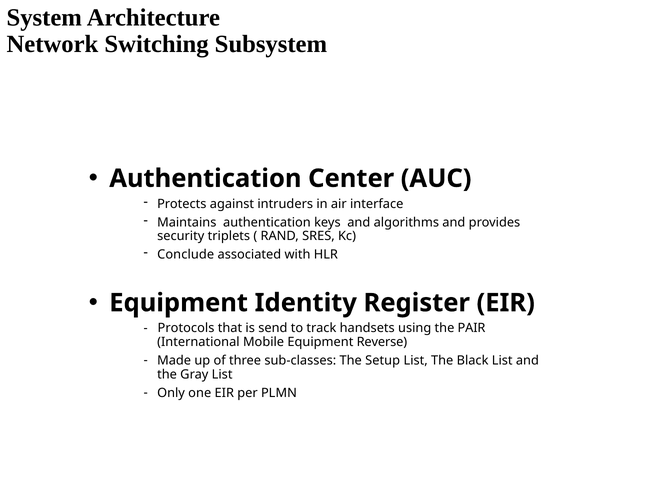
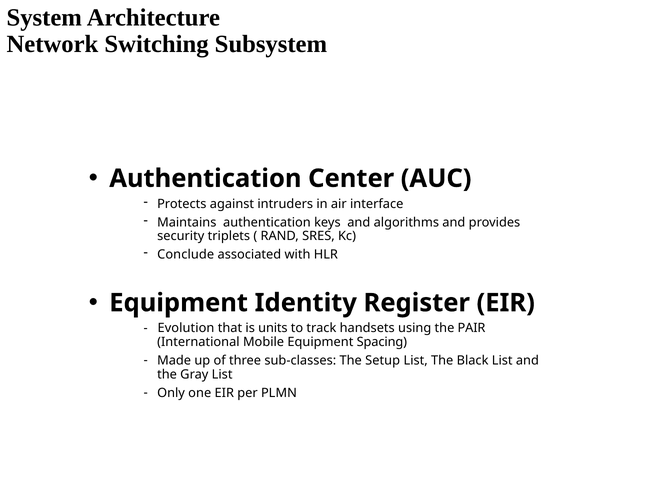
Protocols: Protocols -> Evolution (186, 328)
send: send -> units (273, 328)
Reverse: Reverse -> Spacing (382, 342)
